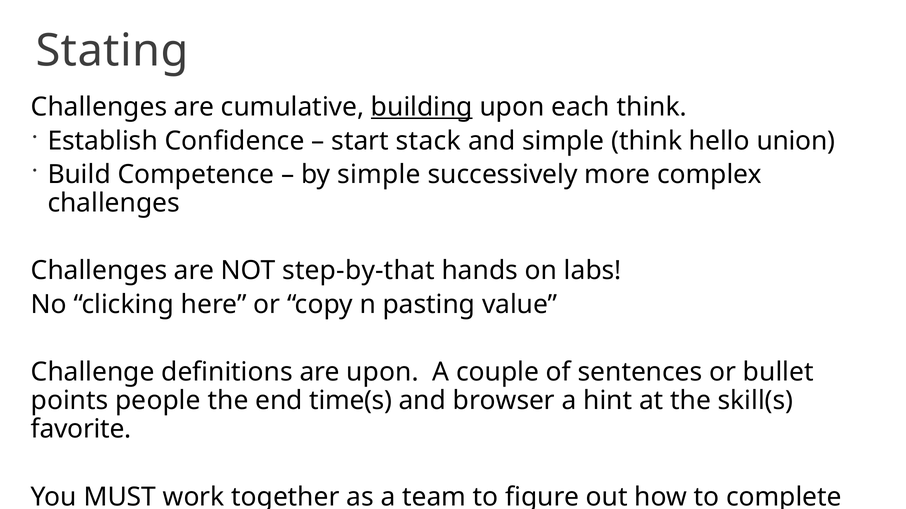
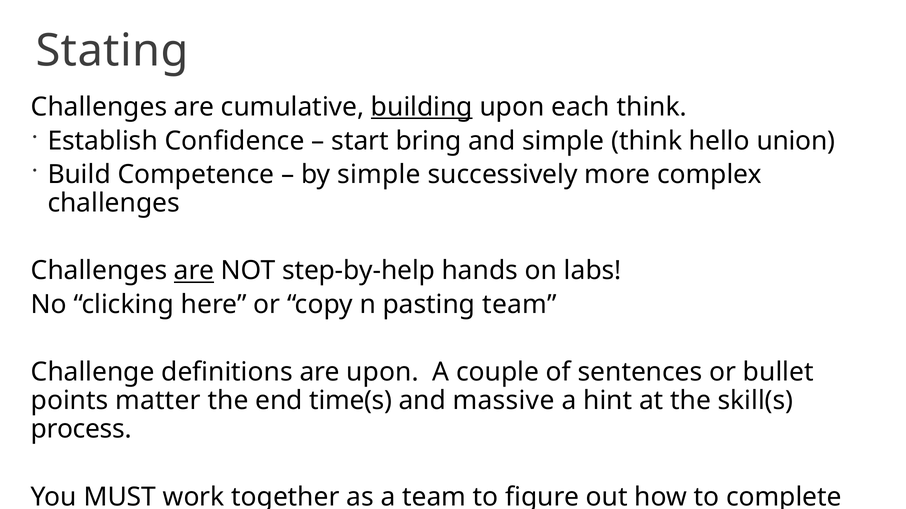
stack: stack -> bring (428, 141)
are underline: none -> present (194, 271)
step-by-that: step-by-that -> step-by-help (359, 271)
pasting value: value -> team (520, 305)
people: people -> matter (158, 401)
browser: browser -> massive (504, 401)
favorite: favorite -> process (81, 430)
